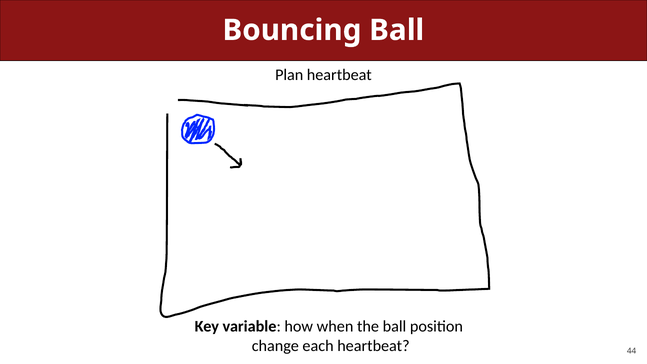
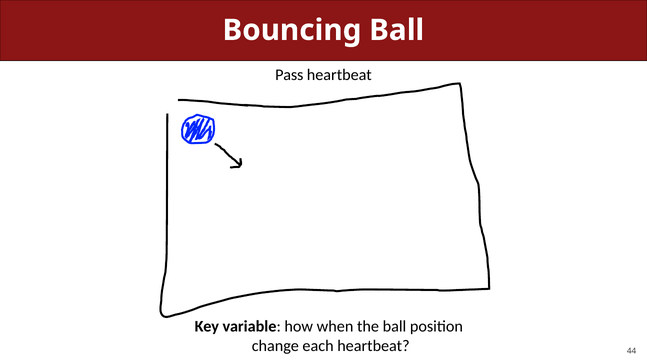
Plan: Plan -> Pass (289, 75)
